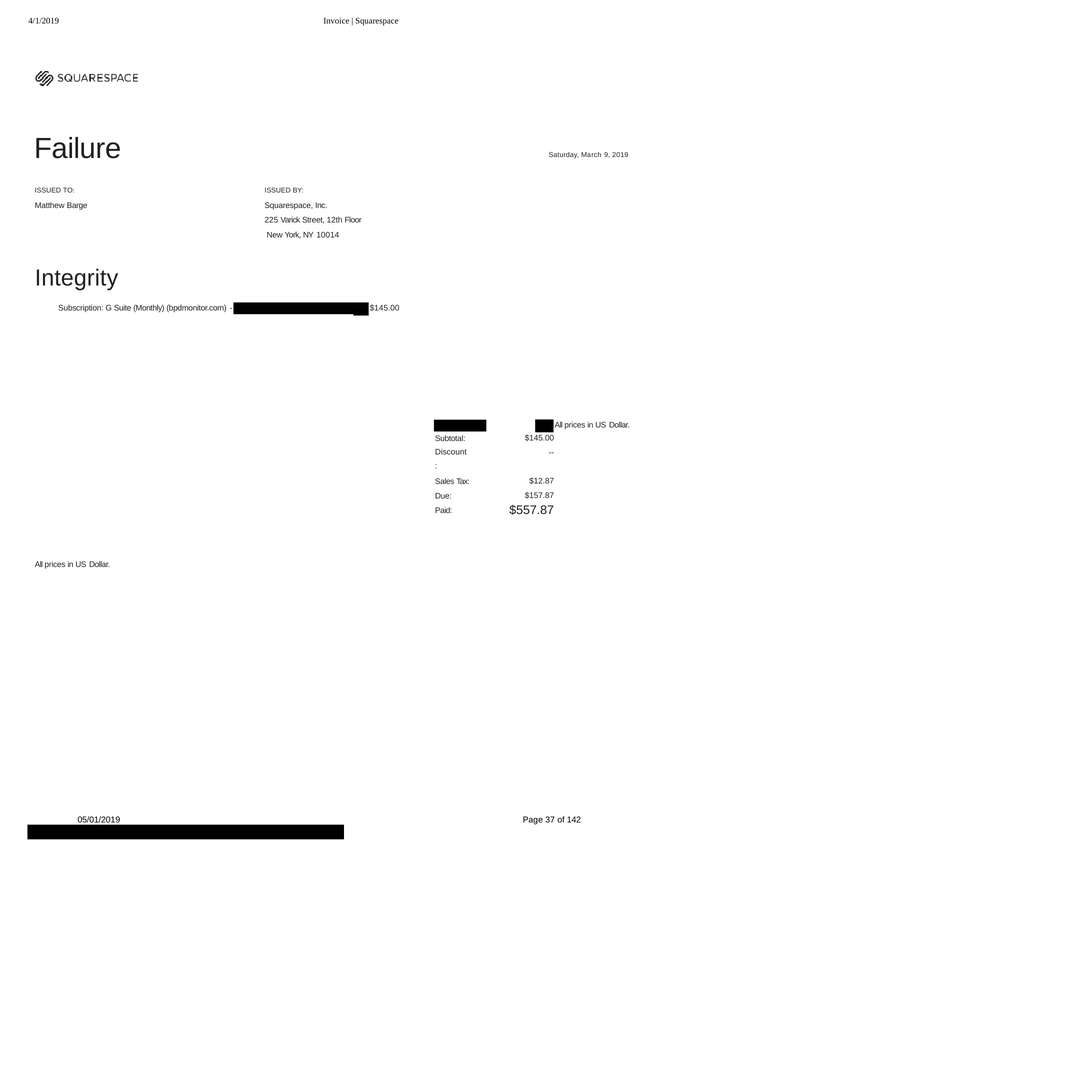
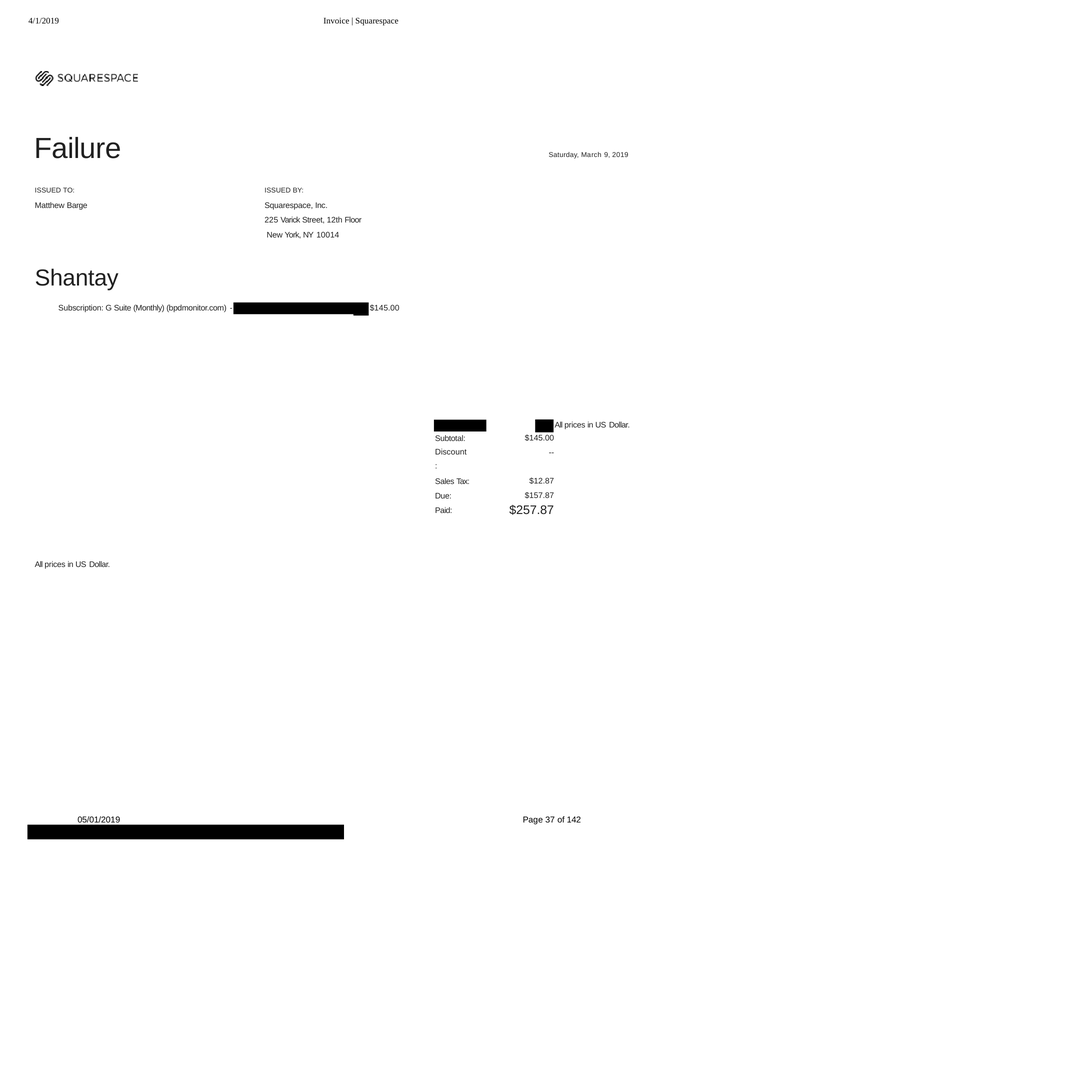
Integrity: Integrity -> Shantay (77, 278)
$557.87: $557.87 -> $257.87 (532, 510)
